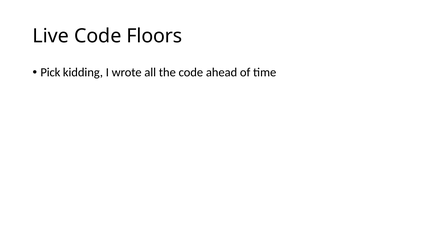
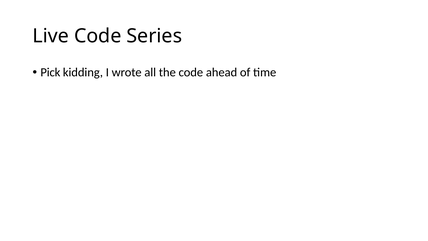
Floors: Floors -> Series (154, 36)
